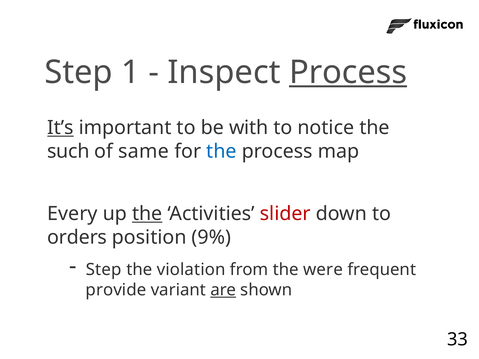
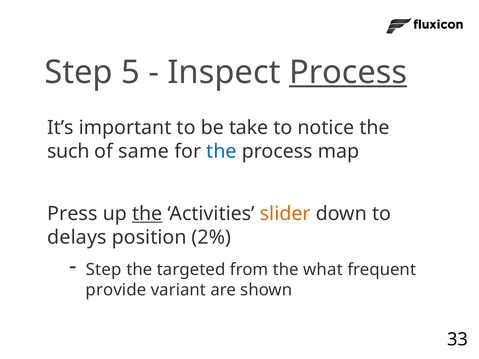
1: 1 -> 5 (131, 72)
It’s underline: present -> none (60, 128)
with: with -> take (249, 128)
Every: Every -> Press (72, 214)
slider colour: red -> orange (285, 214)
orders: orders -> delays (77, 238)
9%: 9% -> 2% (211, 238)
violation: violation -> targeted (191, 270)
were: were -> what (323, 270)
are underline: present -> none (223, 290)
